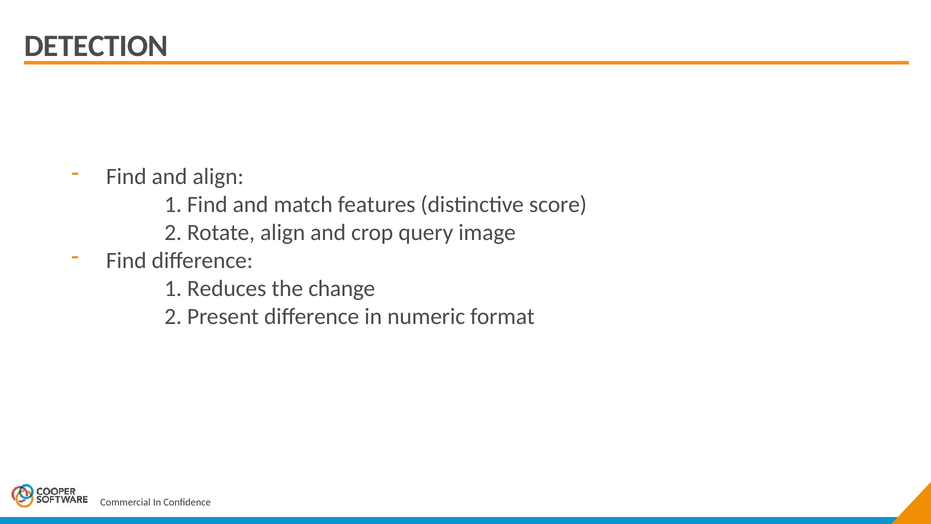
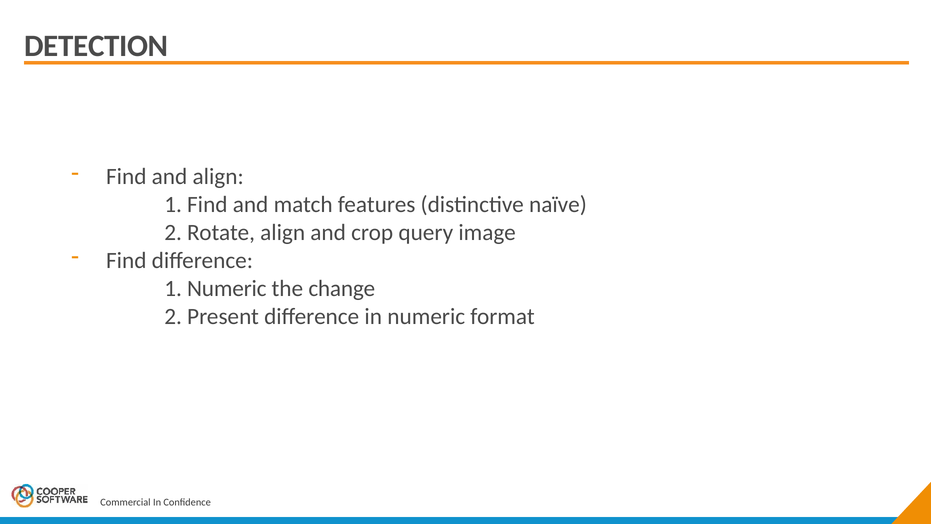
score: score -> naïve (558, 204)
1 Reduces: Reduces -> Numeric (227, 288)
